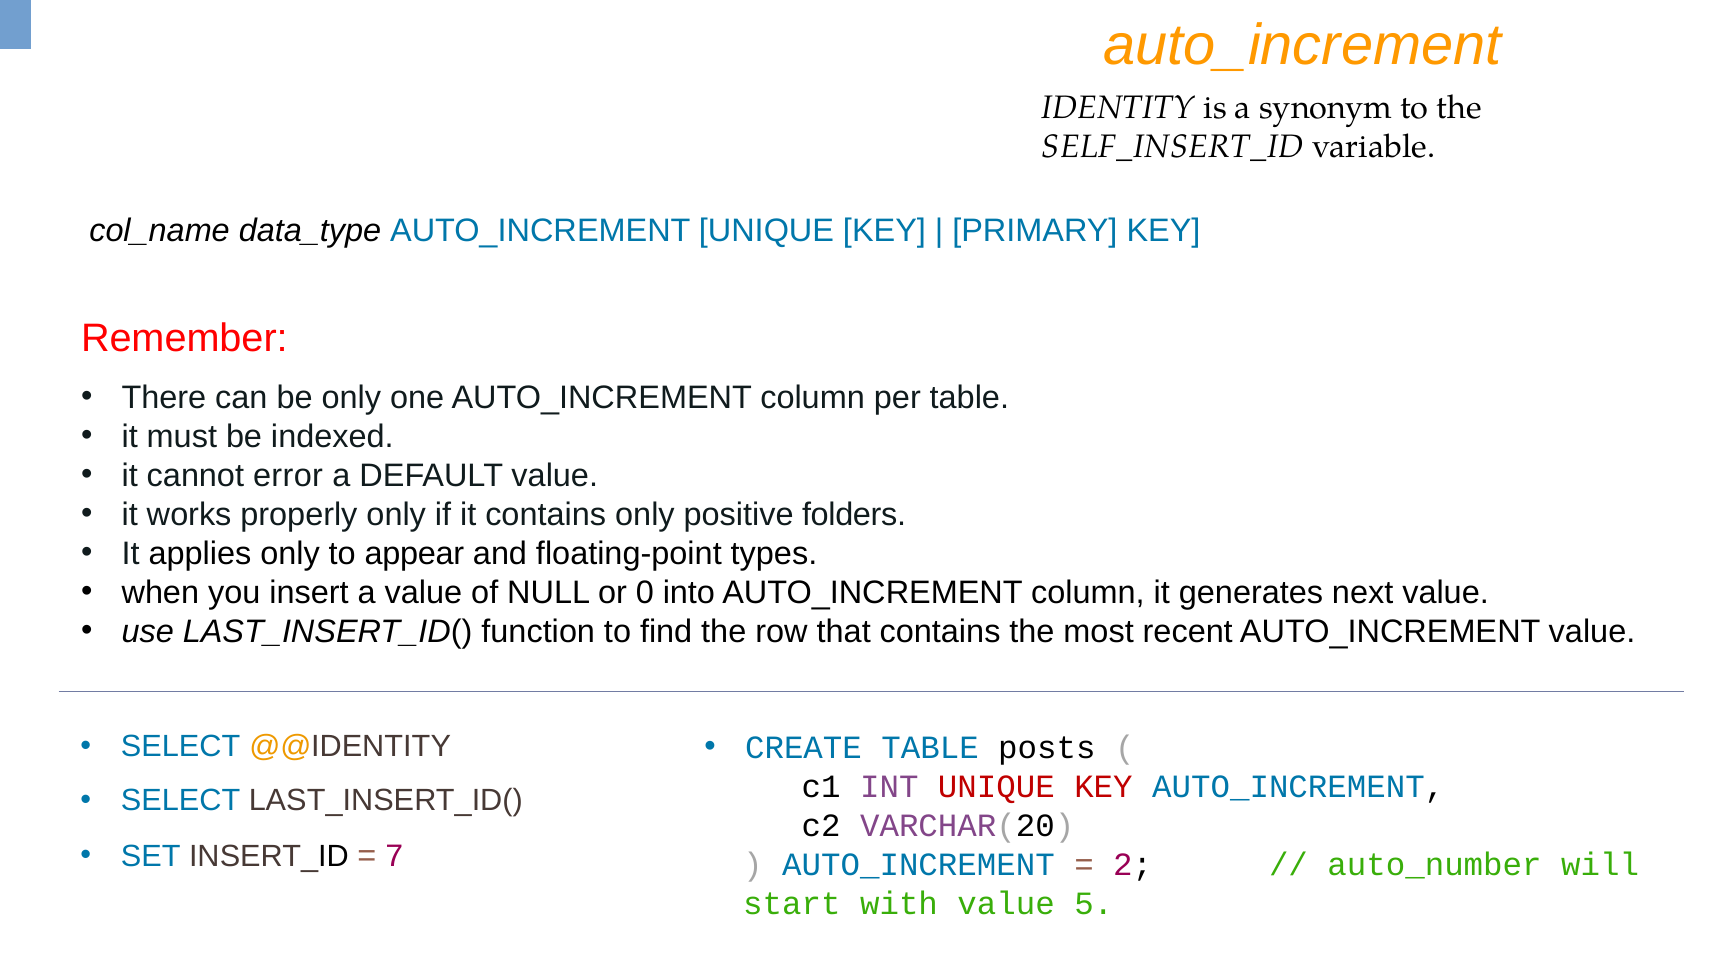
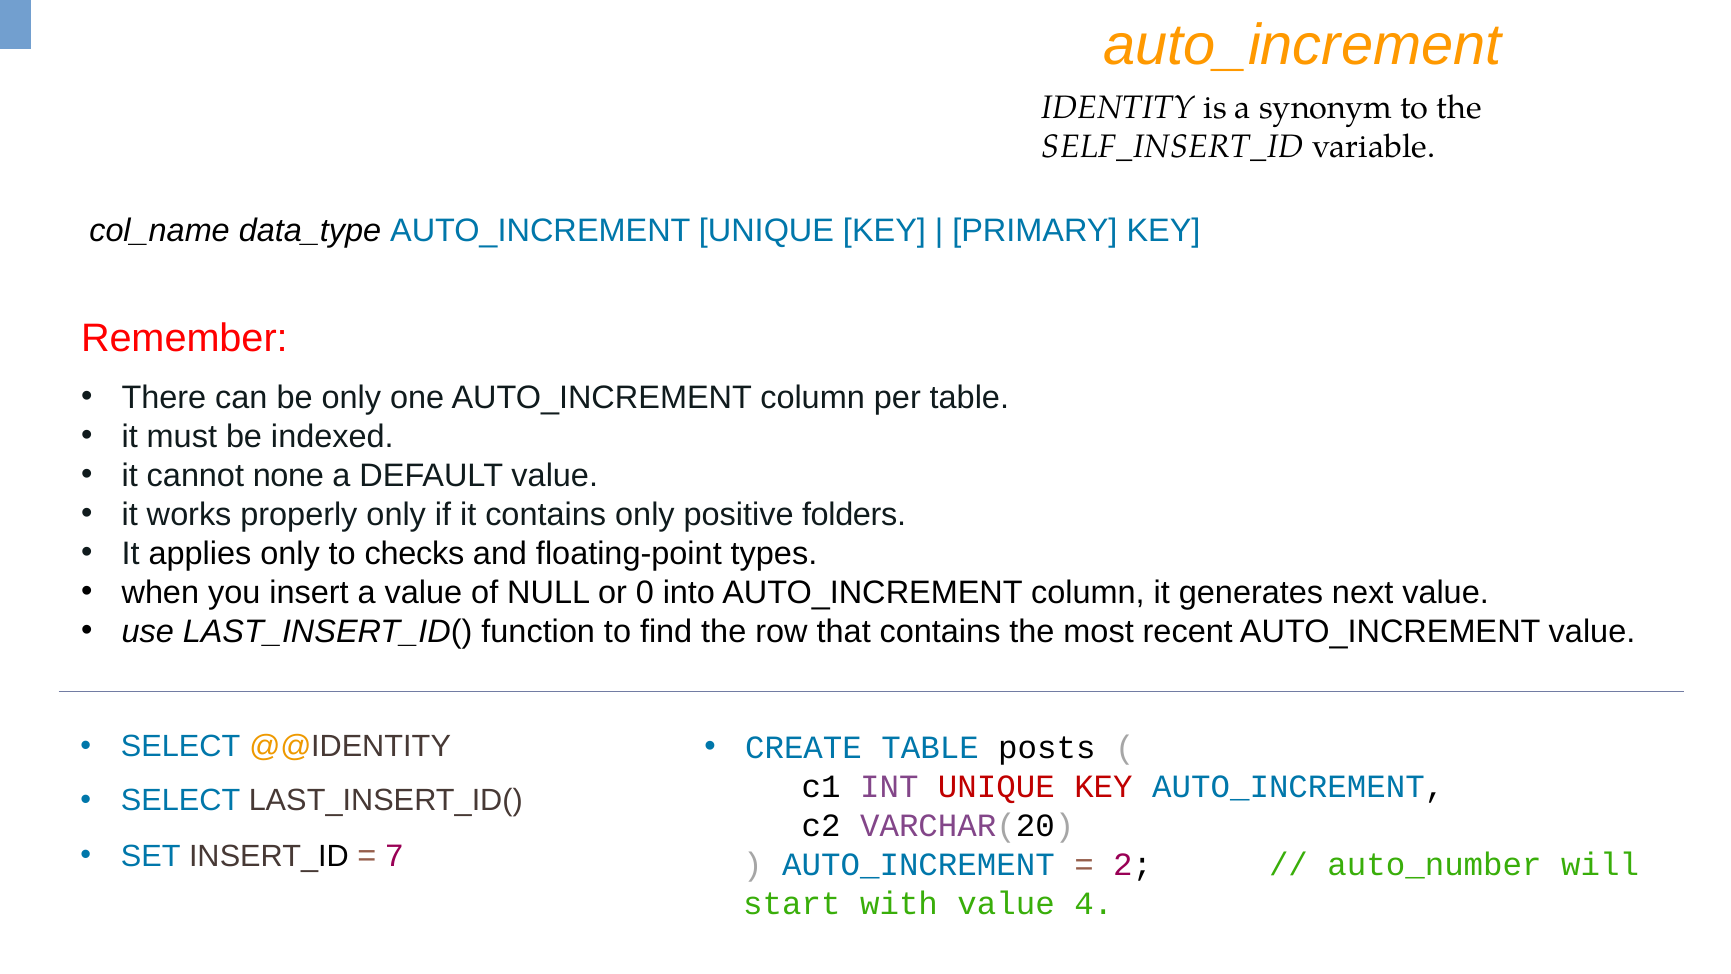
error: error -> none (288, 476)
appear: appear -> checks (415, 554)
5: 5 -> 4 (1094, 903)
